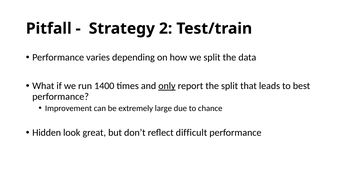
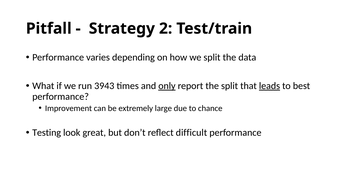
1400: 1400 -> 3943 (104, 86)
leads underline: none -> present (269, 86)
Hidden: Hidden -> Testing (47, 133)
